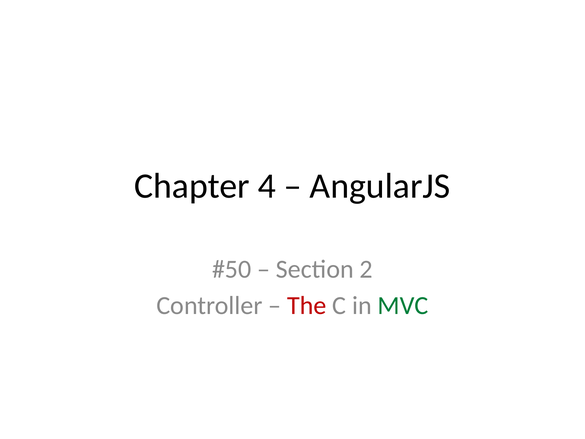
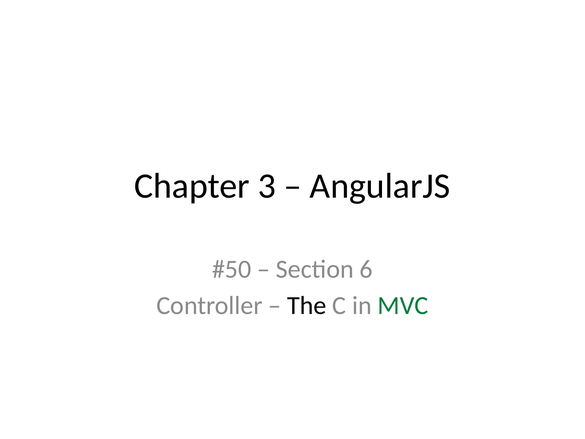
4: 4 -> 3 (267, 186)
2: 2 -> 6 (366, 269)
The colour: red -> black (307, 305)
